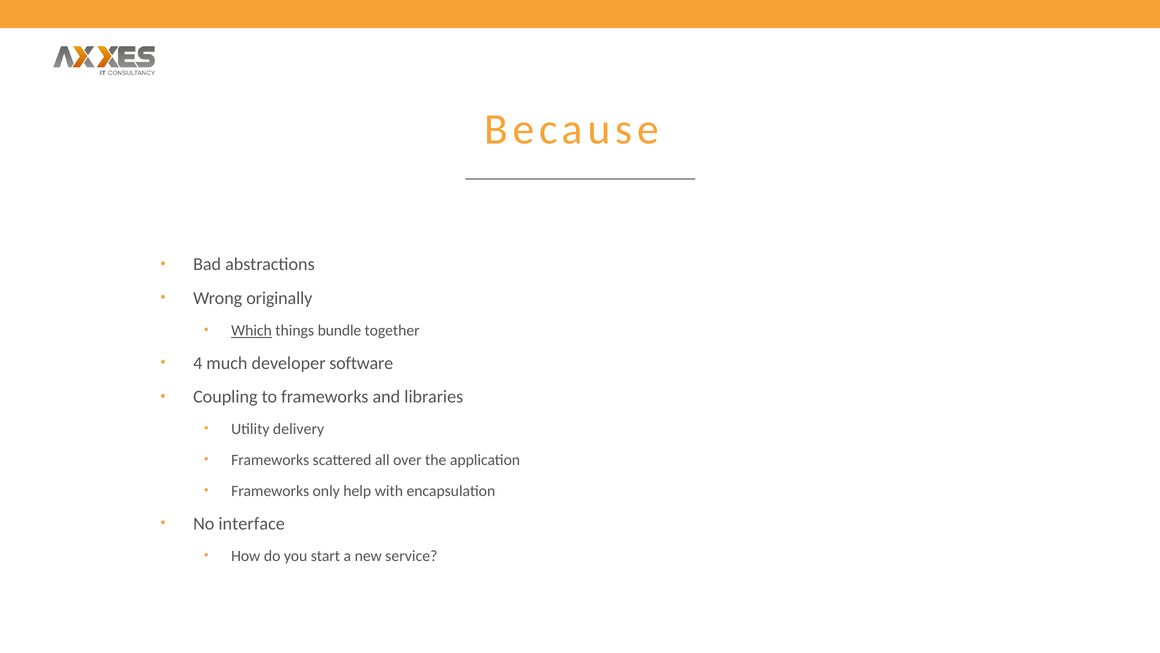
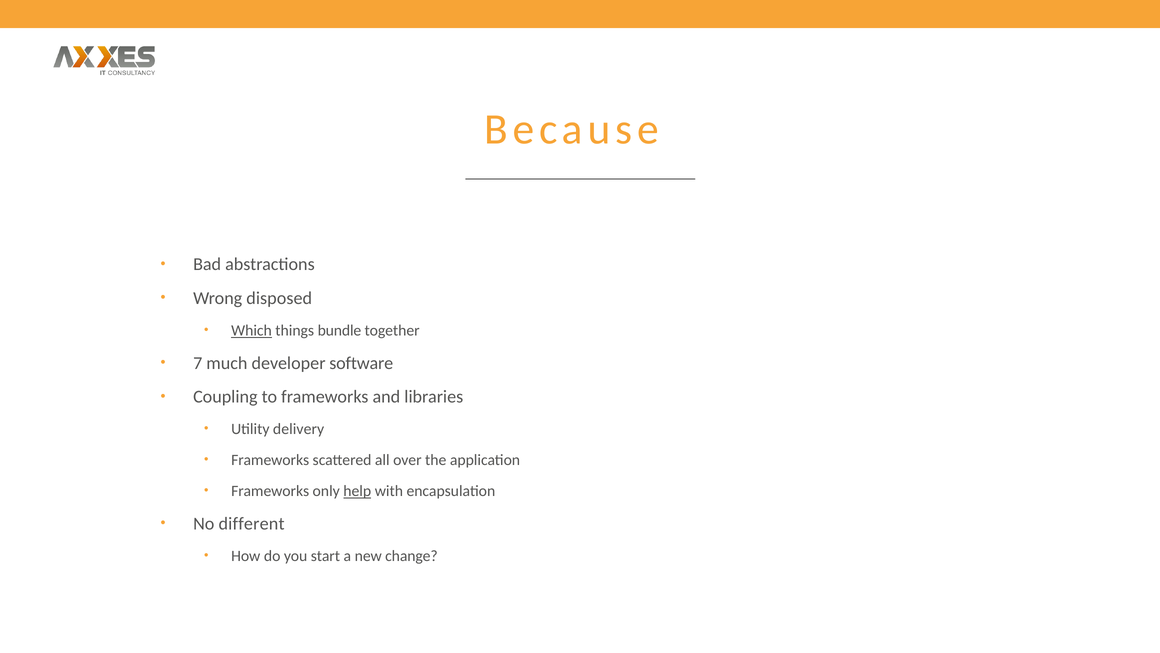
originally: originally -> disposed (279, 298)
4: 4 -> 7 (198, 363)
help underline: none -> present (357, 491)
interface: interface -> different (252, 523)
service: service -> change (411, 556)
